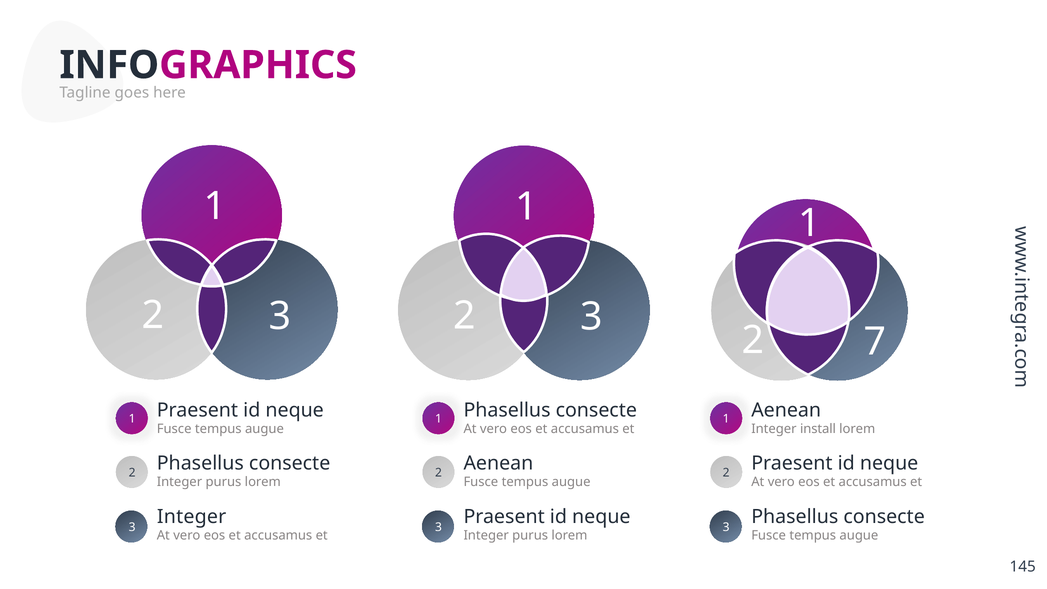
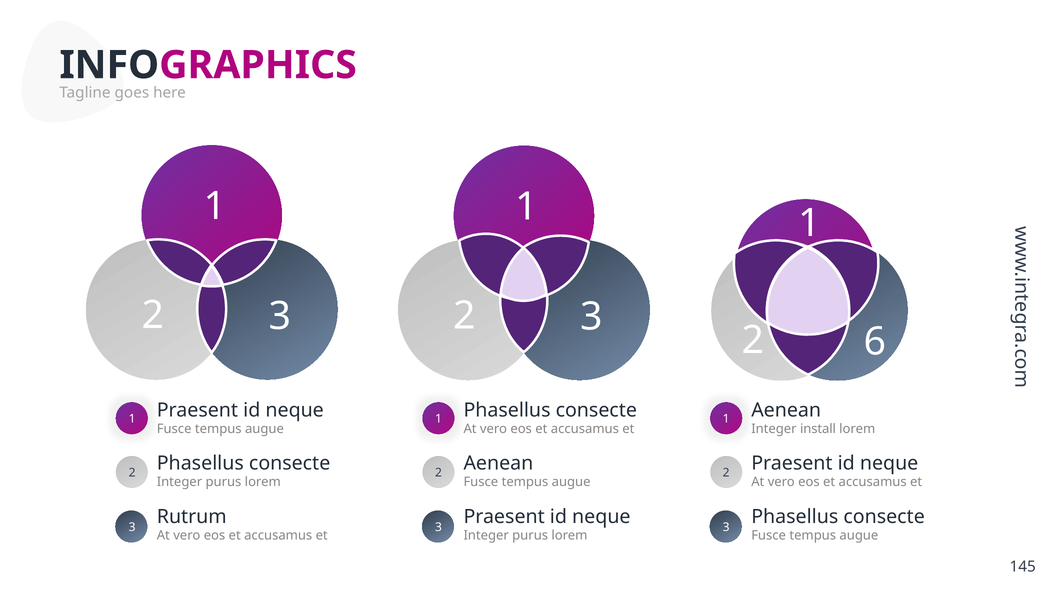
7: 7 -> 6 (875, 342)
Integer: Integer -> Rutrum (192, 517)
